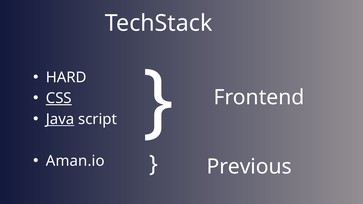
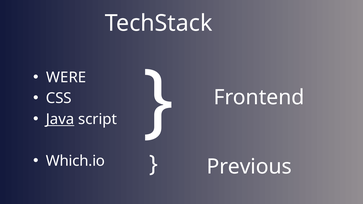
HARD: HARD -> WERE (66, 77)
CSS underline: present -> none (59, 98)
Aman.io: Aman.io -> Which.io (75, 161)
